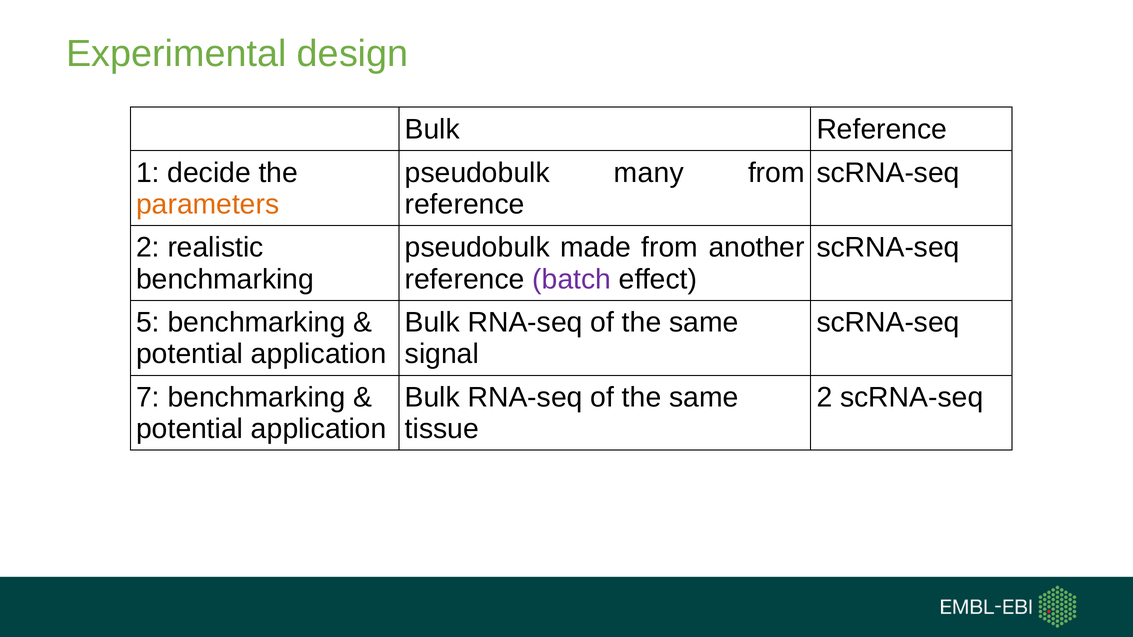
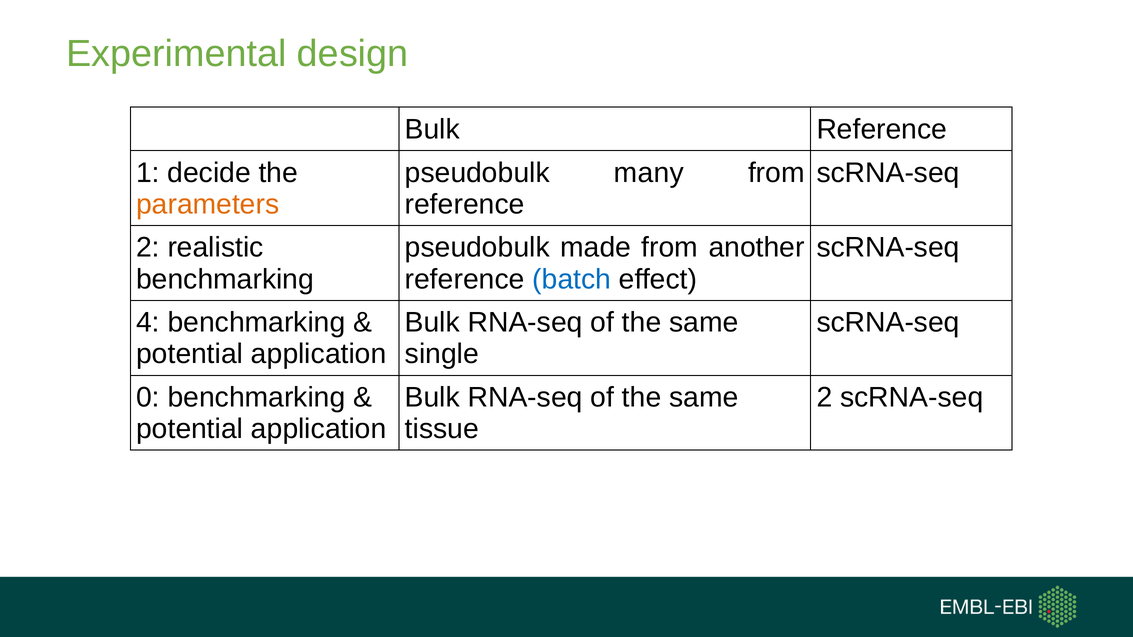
batch colour: purple -> blue (572, 279)
5: 5 -> 4 (148, 323)
signal: signal -> single (442, 354)
7: 7 -> 0 (148, 398)
